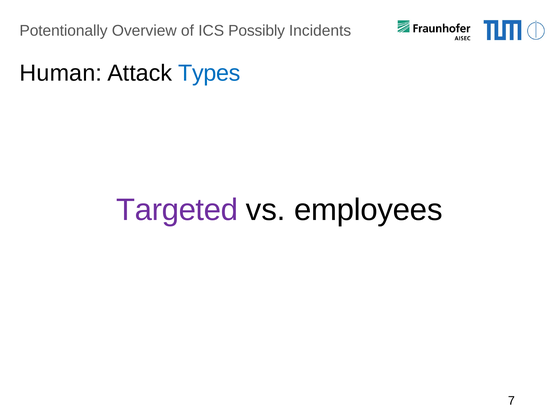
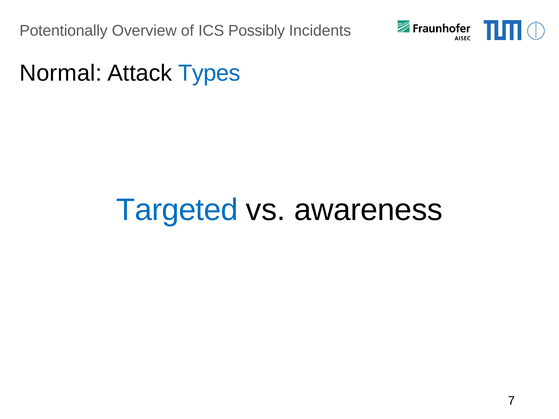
Human: Human -> Normal (61, 73)
Targeted colour: purple -> blue (177, 210)
employees: employees -> awareness (368, 210)
